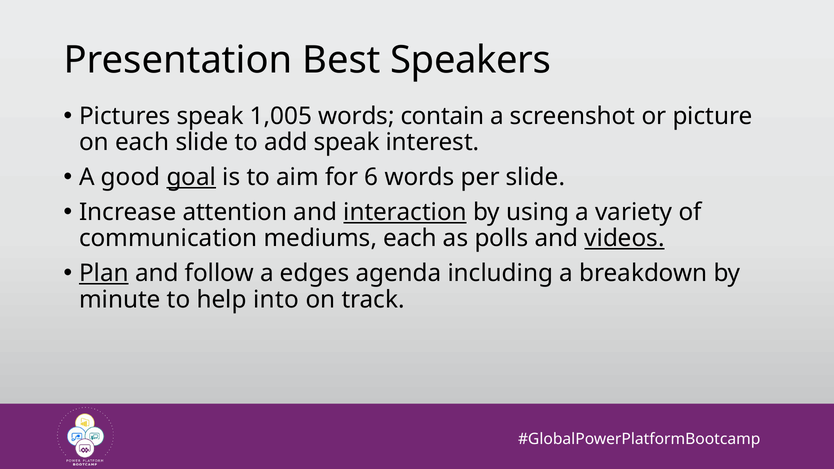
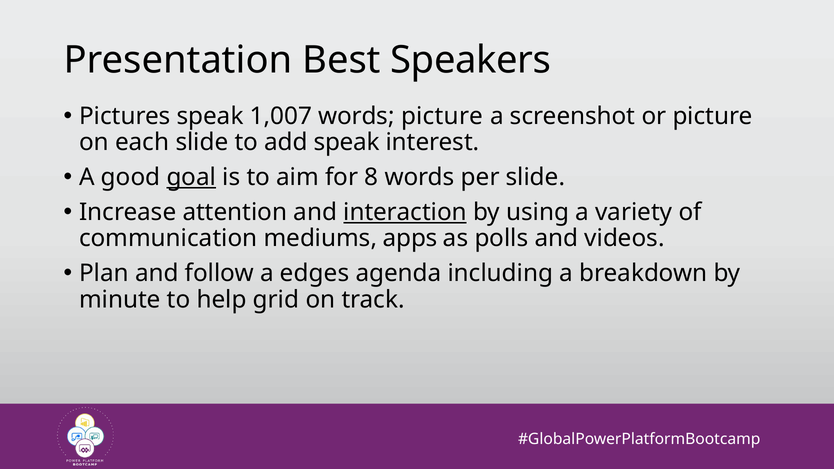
1,005: 1,005 -> 1,007 (281, 116)
words contain: contain -> picture (442, 116)
6: 6 -> 8 (371, 177)
mediums each: each -> apps (410, 239)
videos underline: present -> none (624, 239)
Plan underline: present -> none (104, 273)
into: into -> grid (276, 300)
